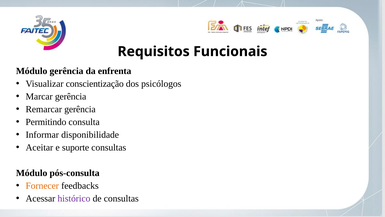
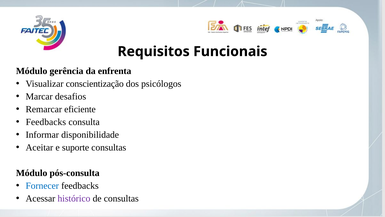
Marcar gerência: gerência -> desafios (71, 96)
Remarcar gerência: gerência -> eficiente (80, 109)
Permitindo: Permitindo -> Feedbacks (46, 122)
Fornecer colour: orange -> blue (42, 185)
